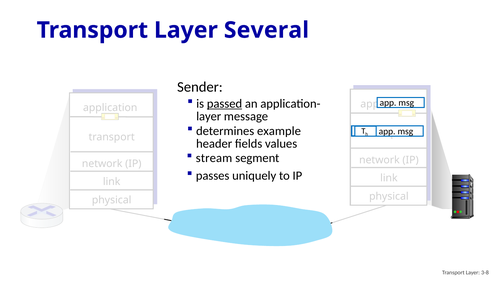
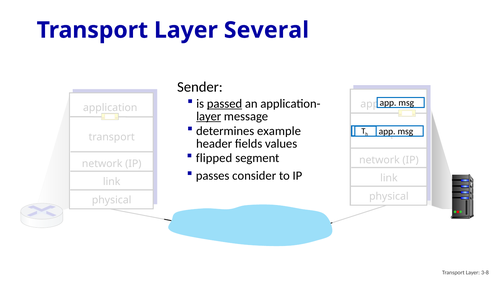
layer underline: none -> present (209, 116)
stream: stream -> flipped (214, 158)
uniquely: uniquely -> consider (254, 176)
